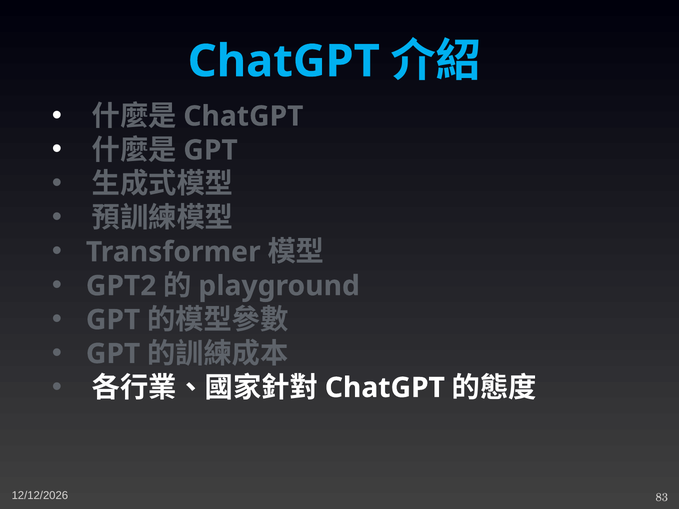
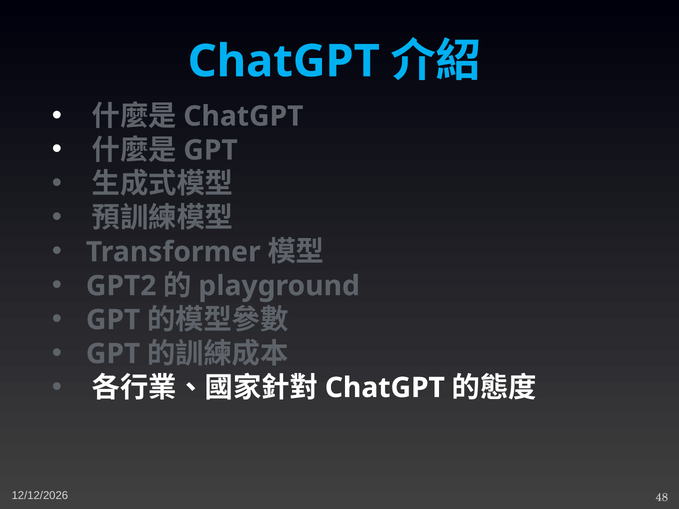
83: 83 -> 48 (662, 498)
